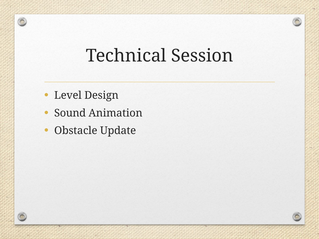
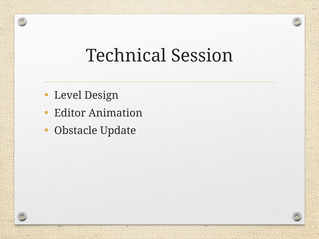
Sound: Sound -> Editor (70, 113)
